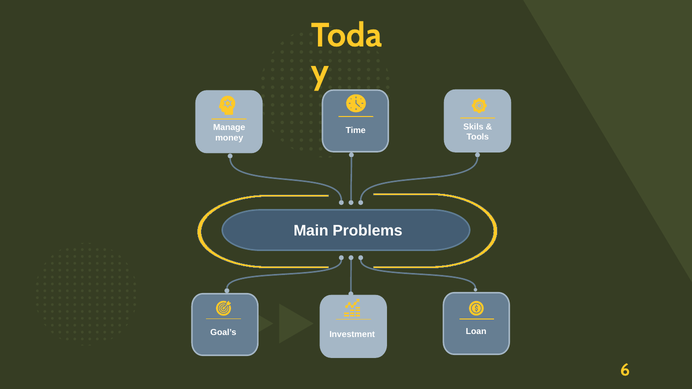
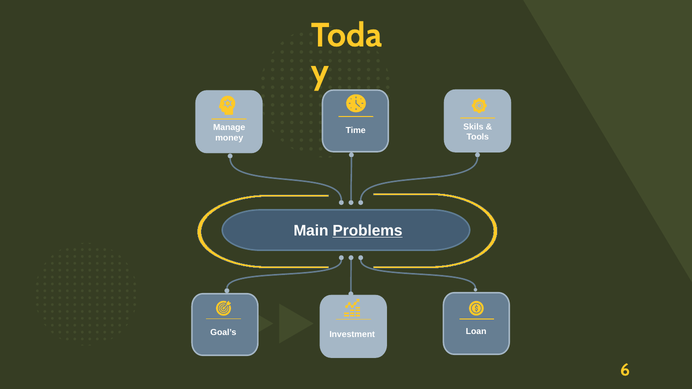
Problems underline: none -> present (368, 231)
